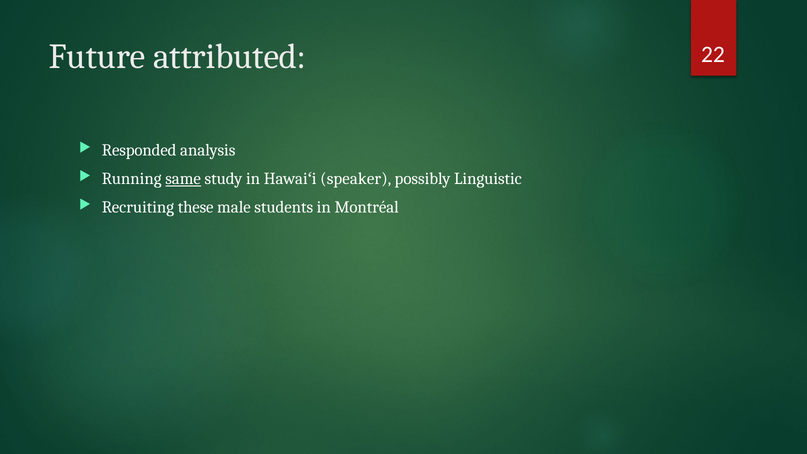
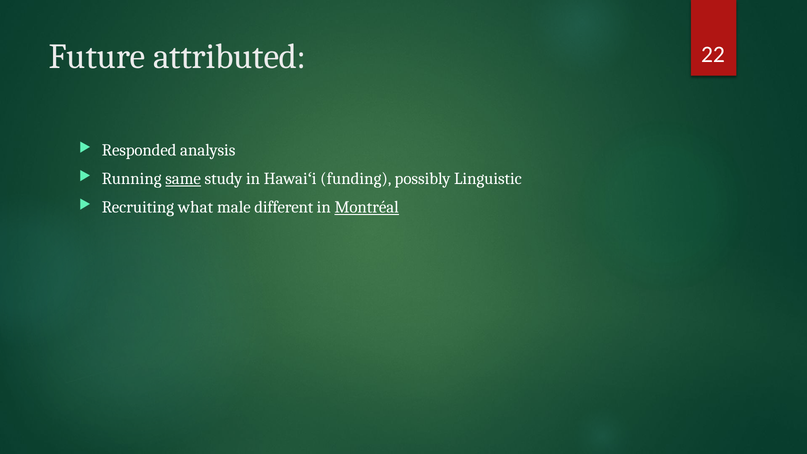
speaker: speaker -> funding (356, 179)
these: these -> what (196, 207)
students: students -> different (284, 207)
Montréal underline: none -> present (367, 207)
